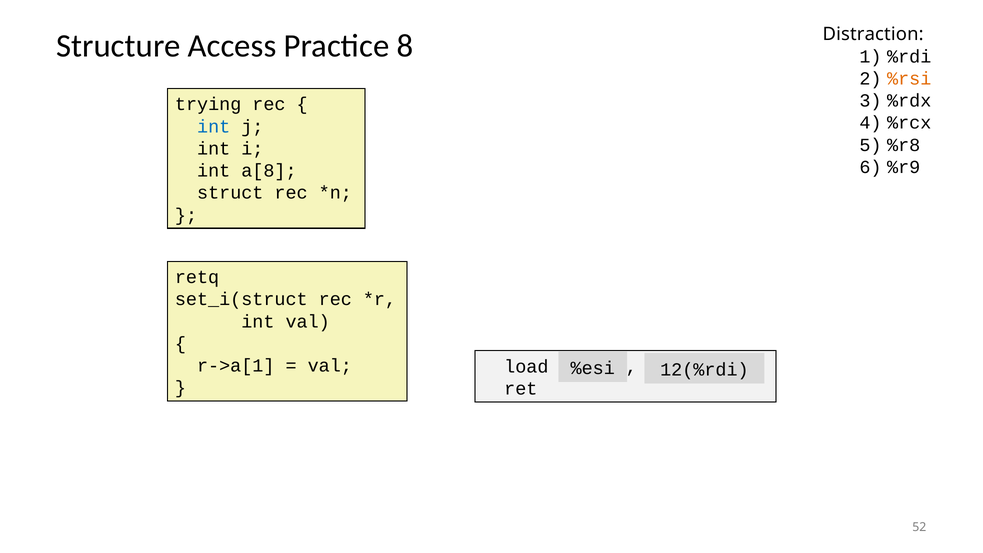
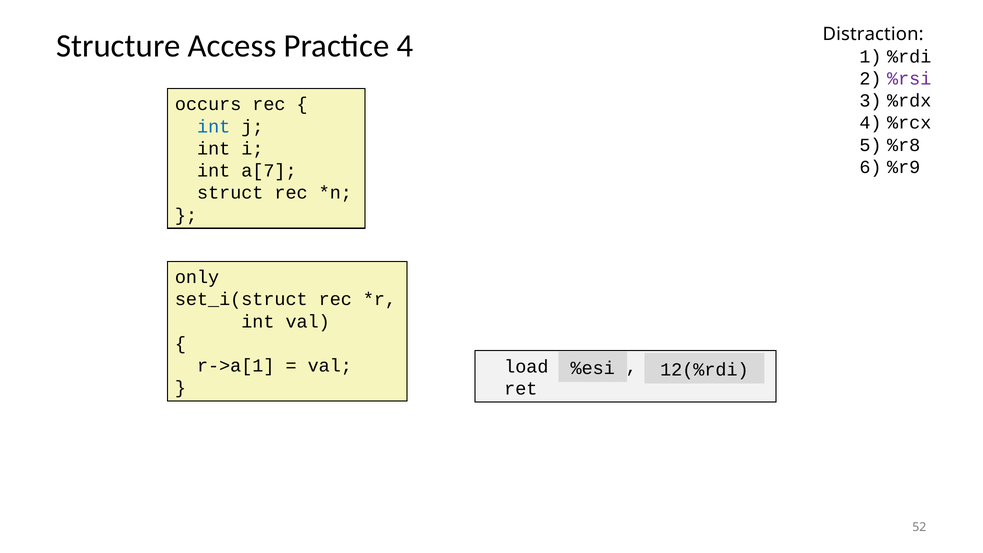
Practice 8: 8 -> 4 (405, 46)
%rsi colour: orange -> purple (909, 79)
trying: trying -> occurs (208, 104)
a[8: a[8 -> a[7 (269, 171)
retq: retq -> only (197, 277)
